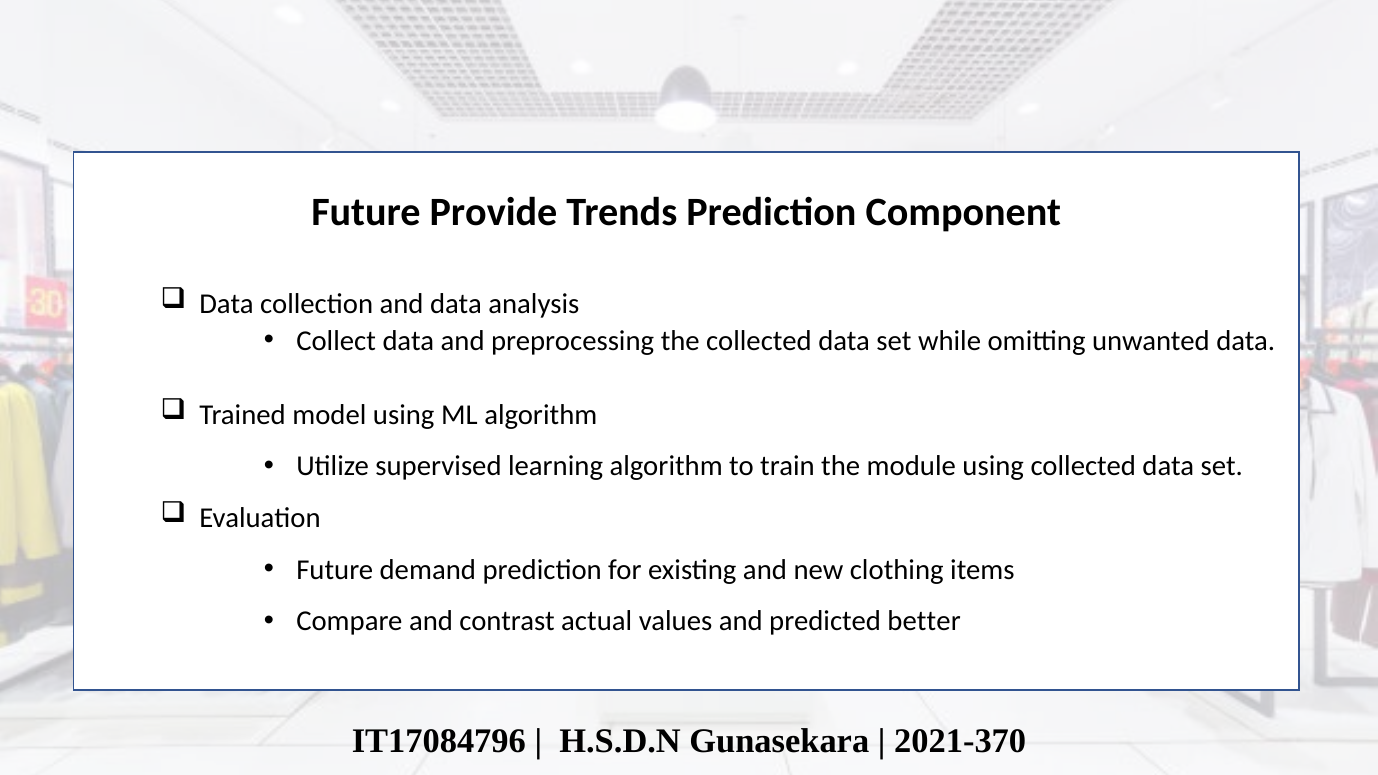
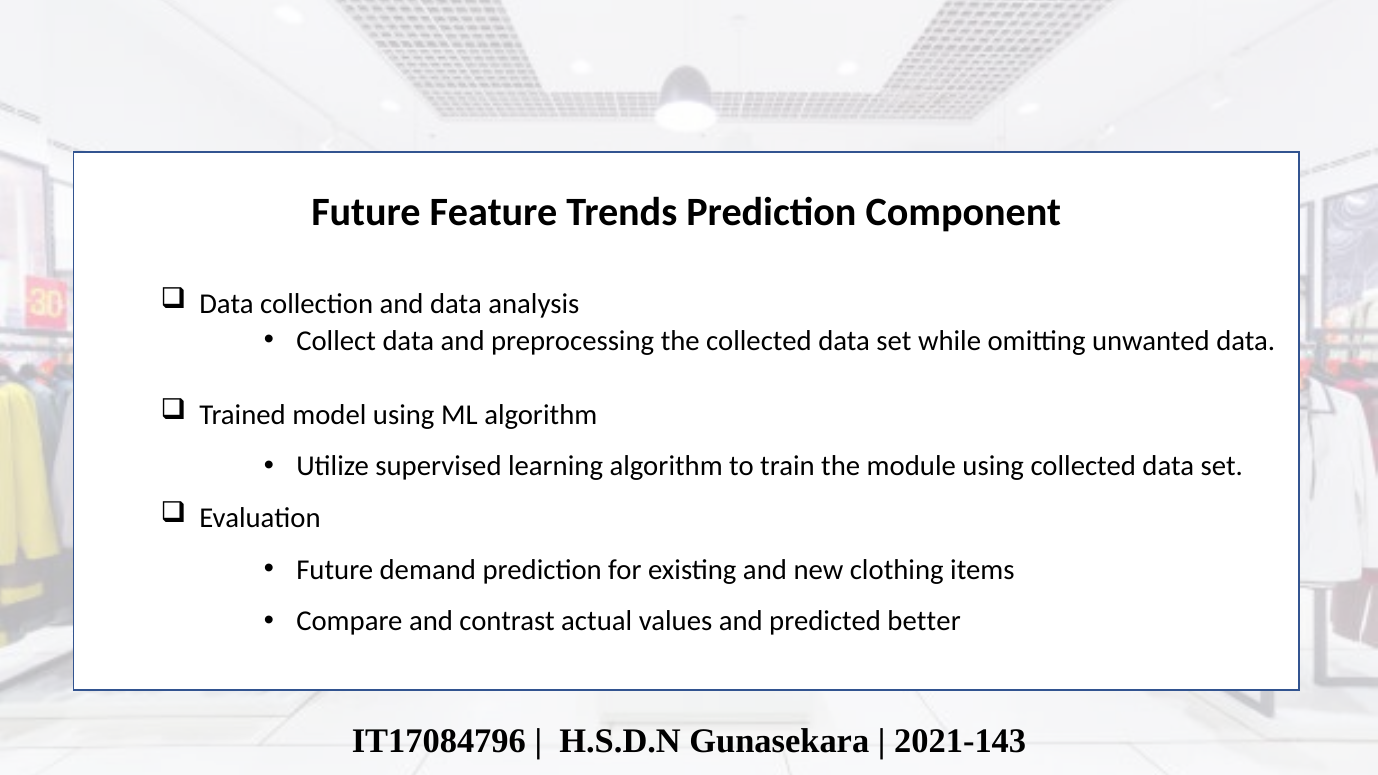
Provide: Provide -> Feature (494, 212)
2021-370: 2021-370 -> 2021-143 (960, 742)
